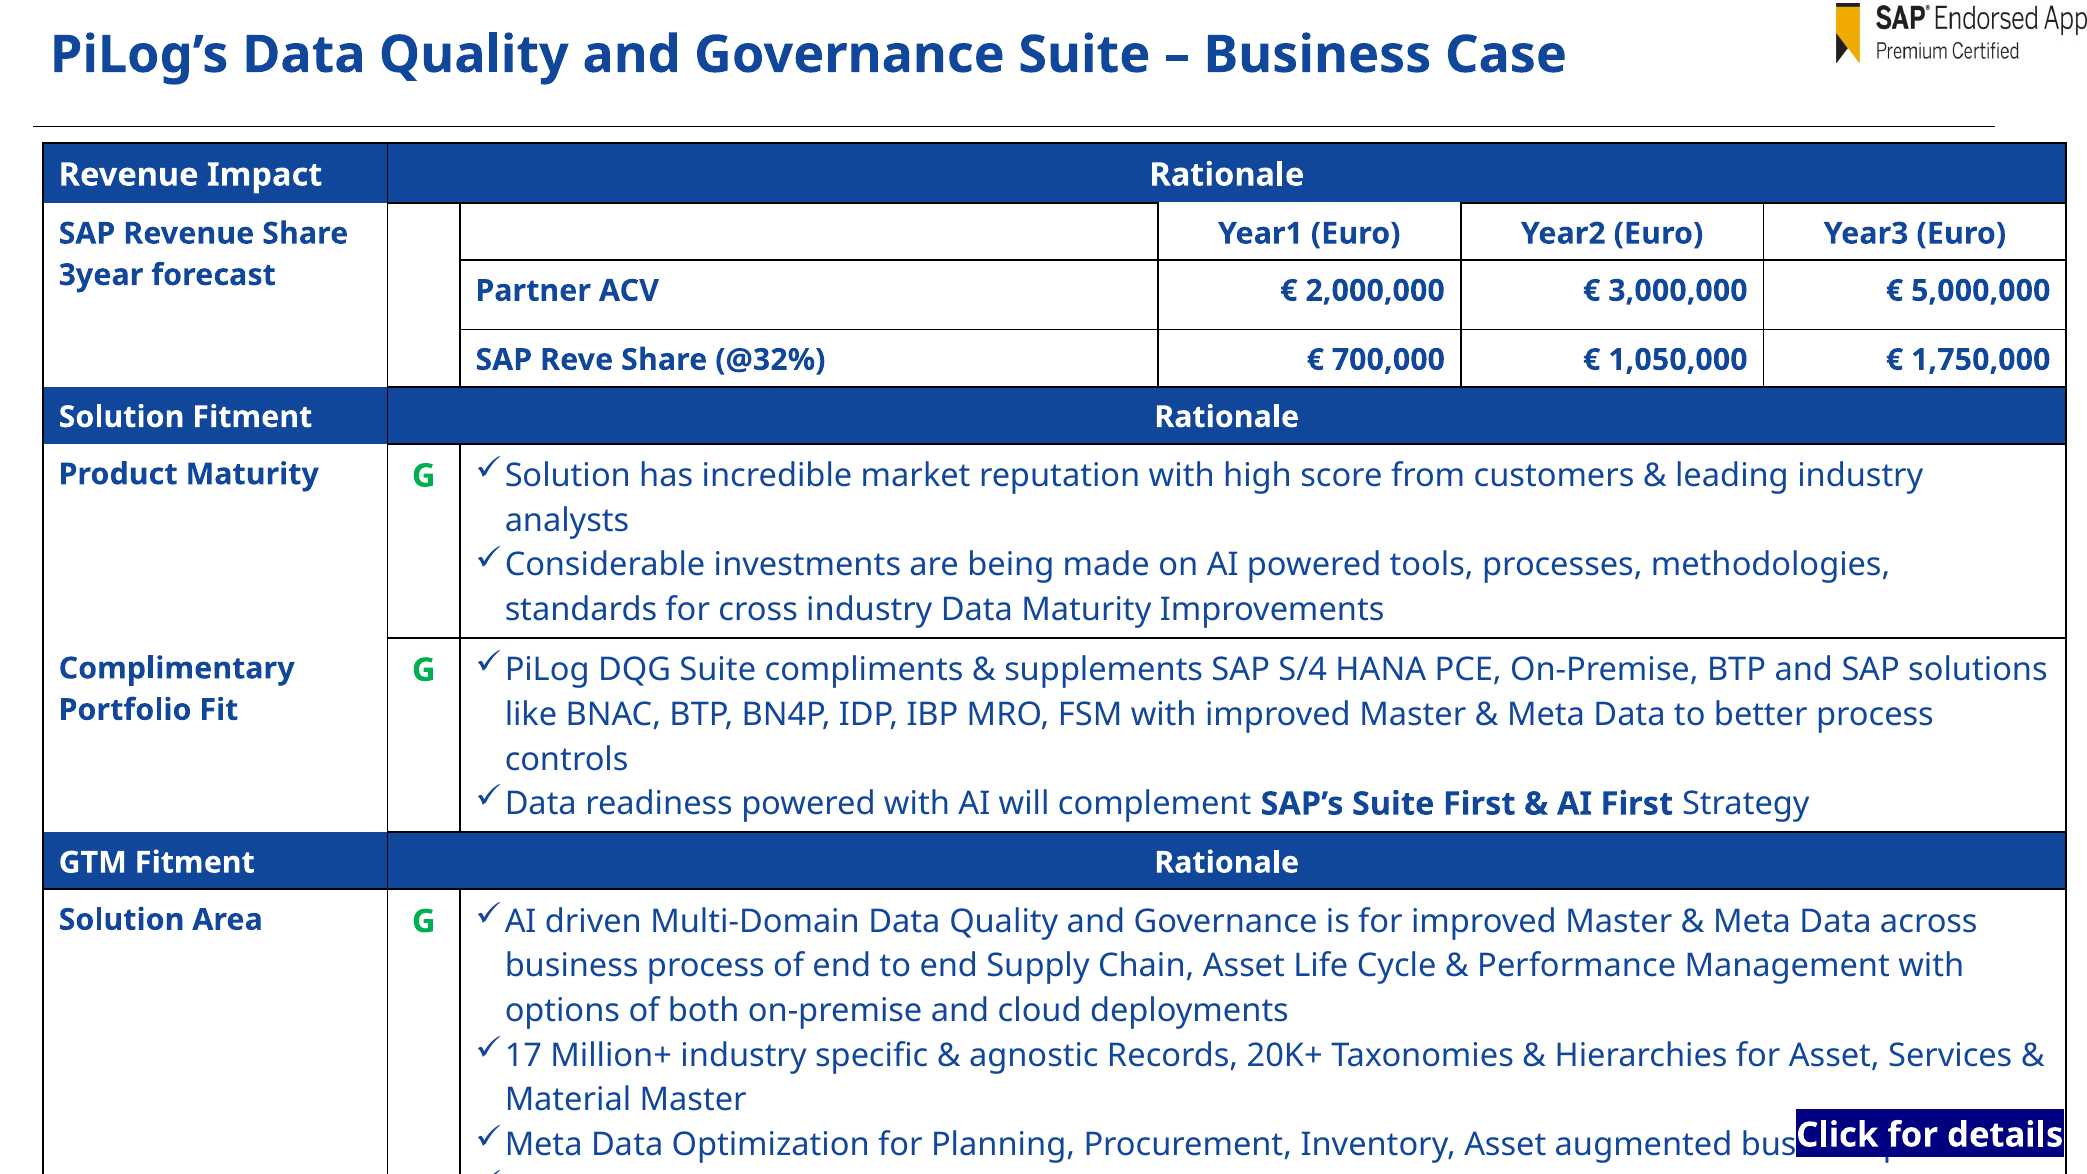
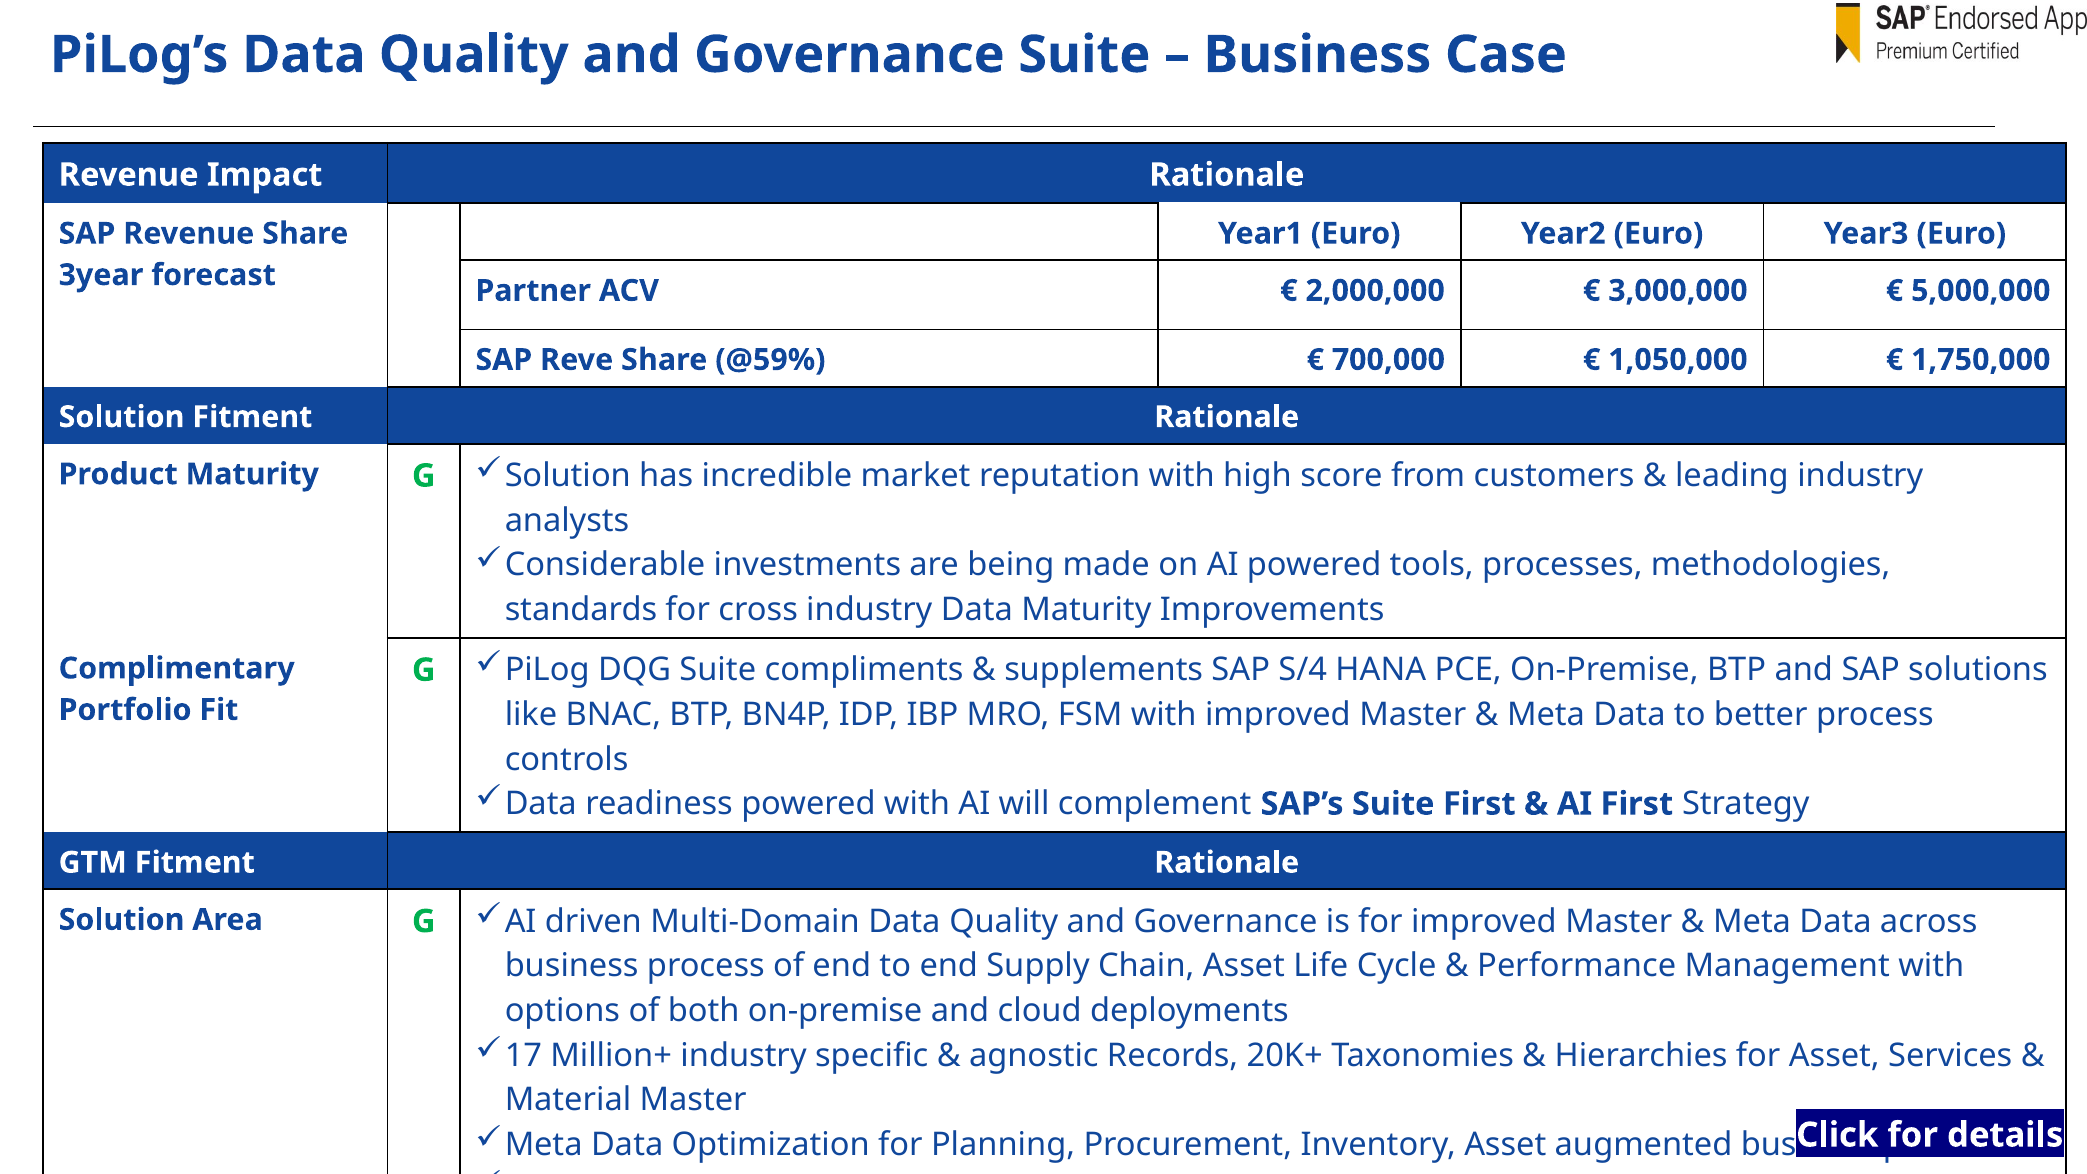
@32%: @32% -> @59% (770, 360)
